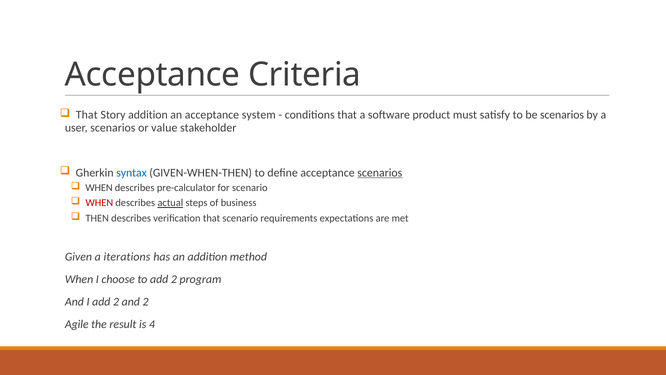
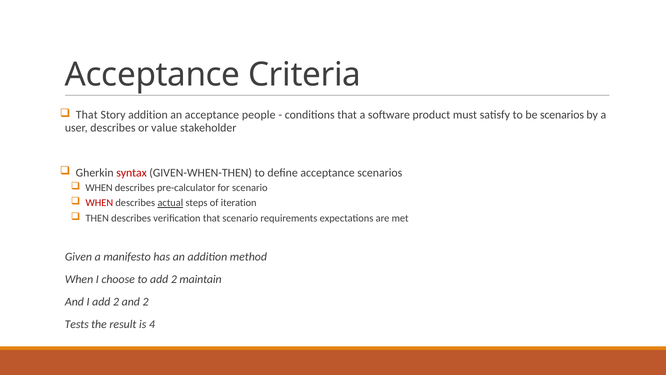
system: system -> people (259, 115)
user scenarios: scenarios -> describes (113, 128)
syntax colour: blue -> red (132, 173)
scenarios underline: present -> none (380, 173)
business: business -> iteration (239, 203)
iterations: iterations -> manifesto (127, 257)
program: program -> maintain (201, 279)
Agile: Agile -> Tests (77, 324)
